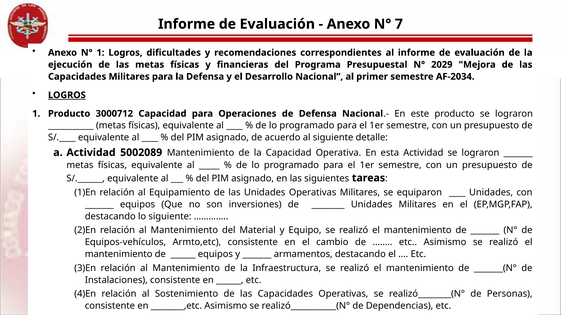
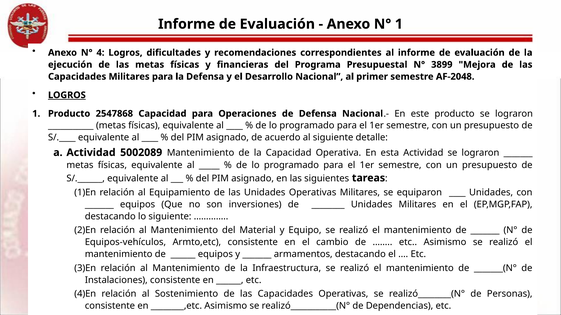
N° 7: 7 -> 1 (399, 24)
N° 1: 1 -> 4 (100, 53)
2029: 2029 -> 3899 (442, 65)
AF-2034: AF-2034 -> AF-2048 (455, 77)
3000712: 3000712 -> 2547868 (114, 114)
